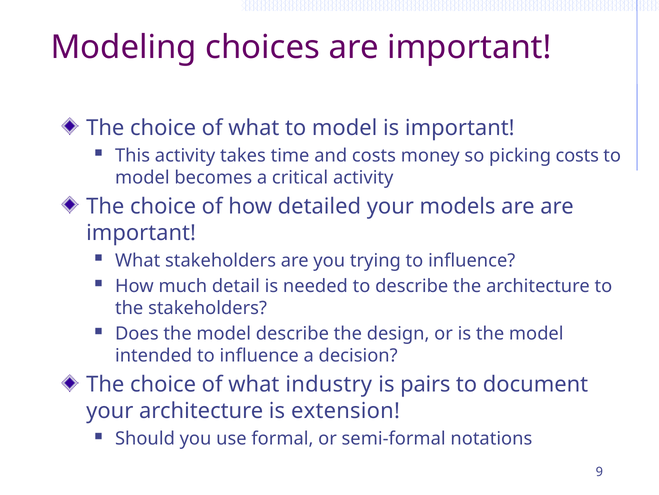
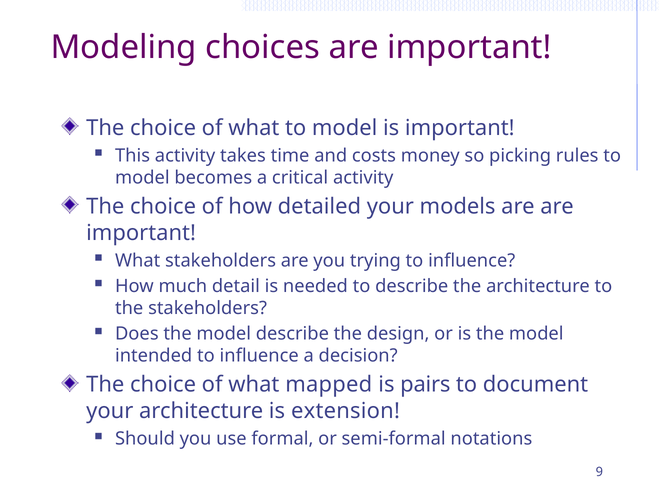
picking costs: costs -> rules (577, 155)
industry: industry -> mapped (329, 384)
